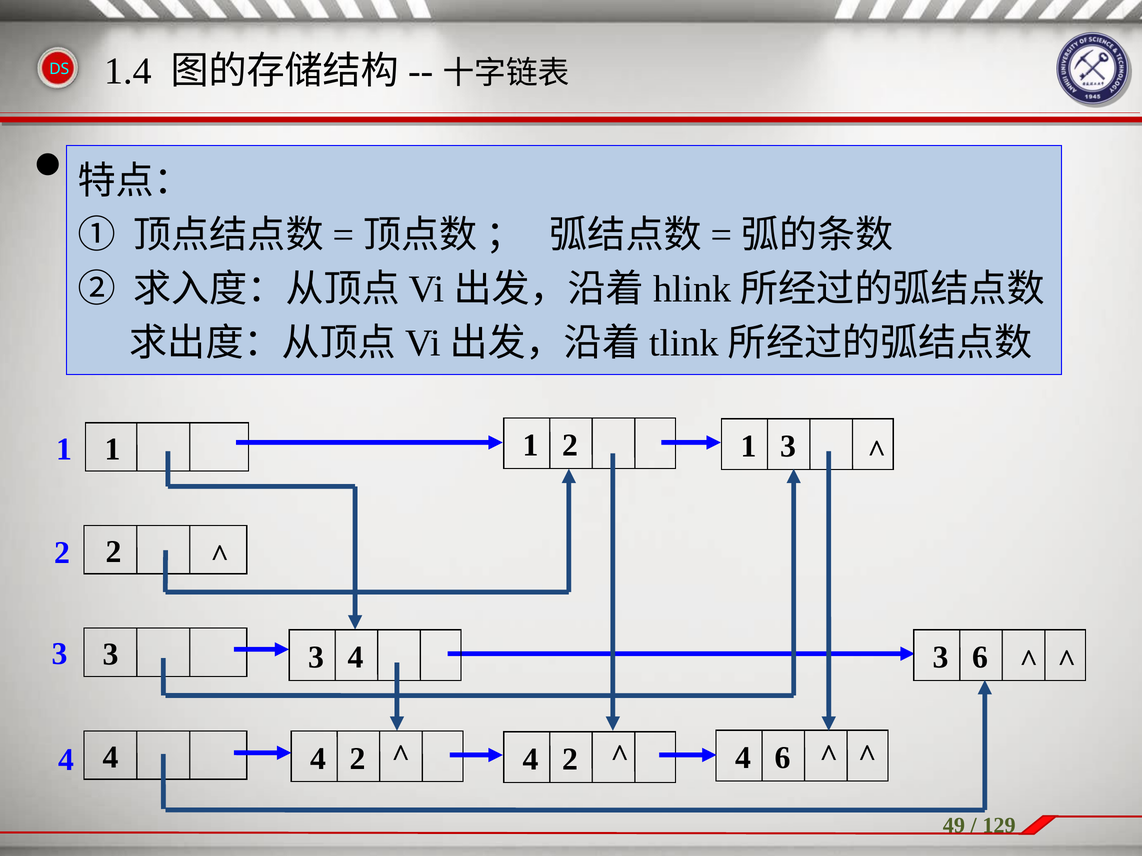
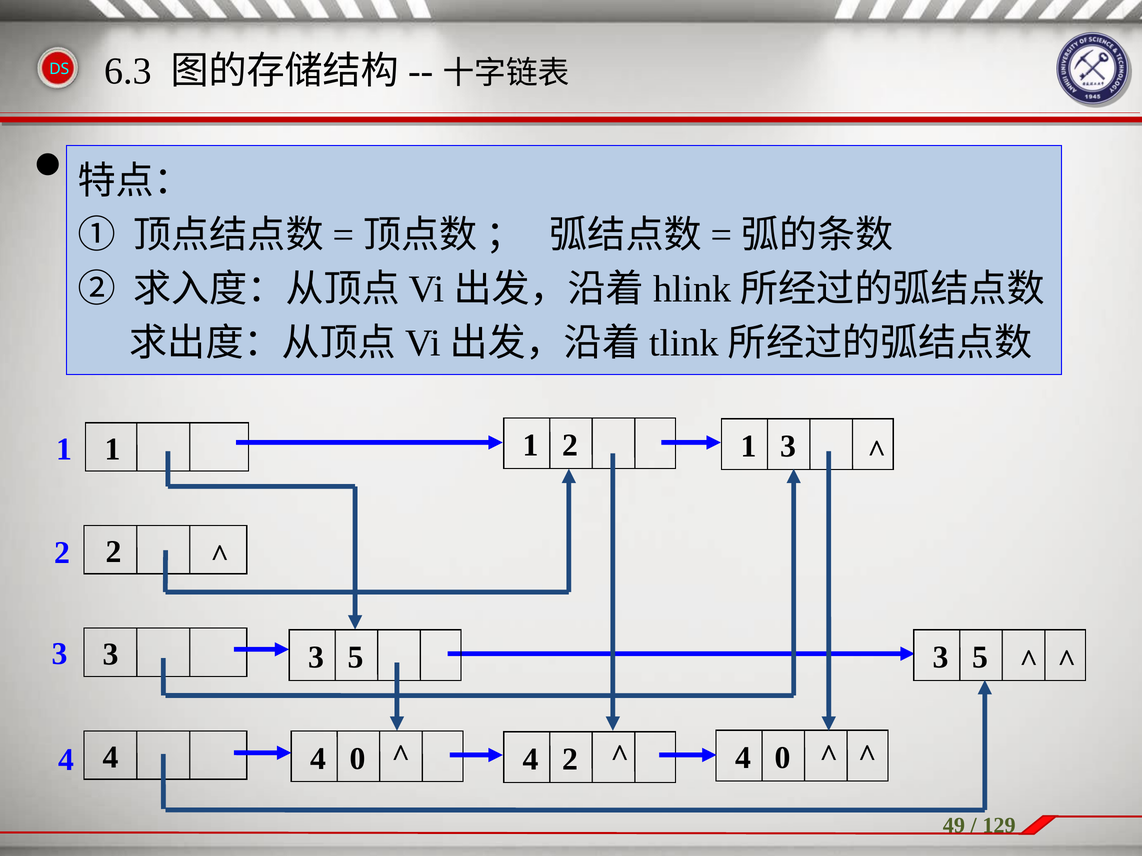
1.4: 1.4 -> 6.3 (128, 71)
4: 4 -> 5 (356, 658)
6: 6 -> 5 (980, 658)
6: 6 -> 0 (783, 758)
2: 2 -> 0 (358, 759)
